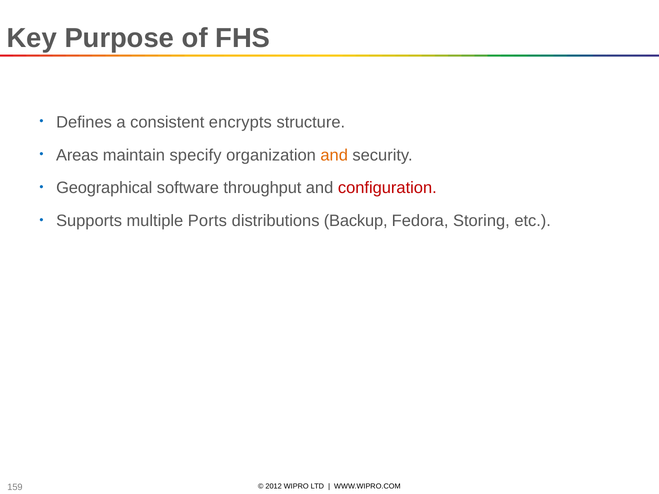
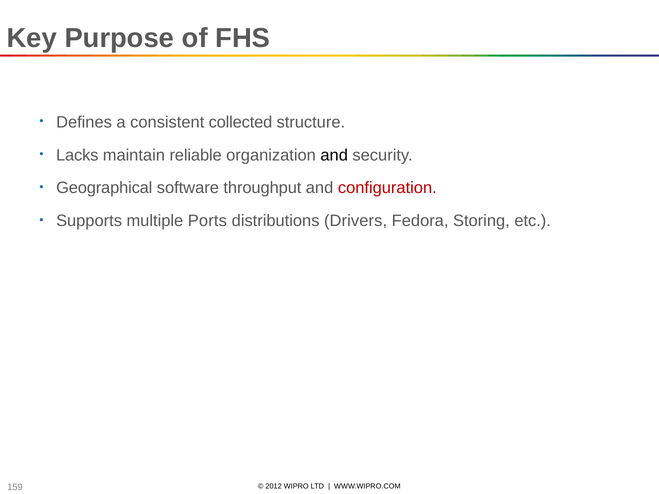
encrypts: encrypts -> collected (240, 122)
Areas: Areas -> Lacks (77, 155)
specify: specify -> reliable (196, 155)
and colour: orange -> black (334, 155)
Backup: Backup -> Drivers (356, 221)
